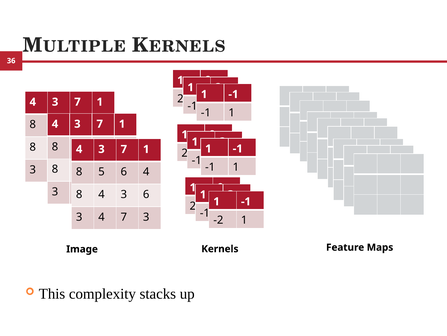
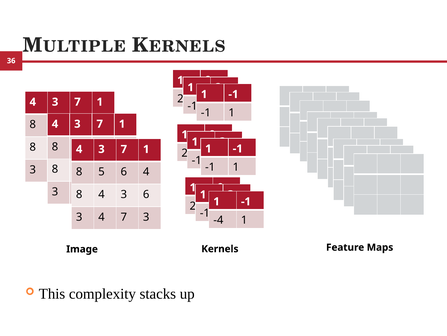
-2: -2 -> -4 (218, 220)
